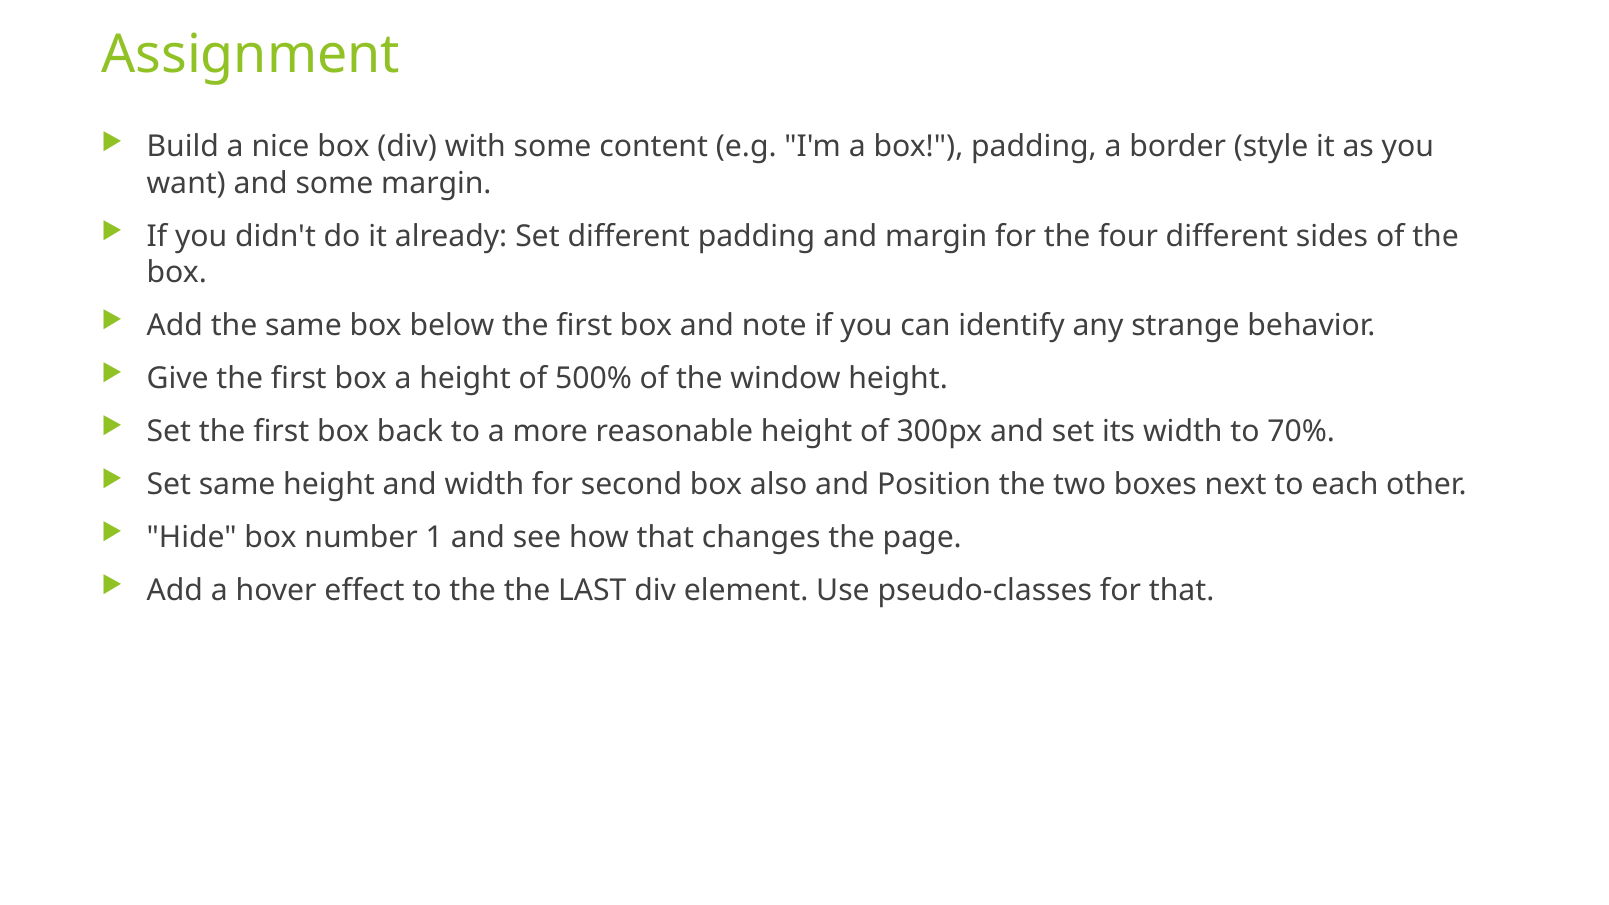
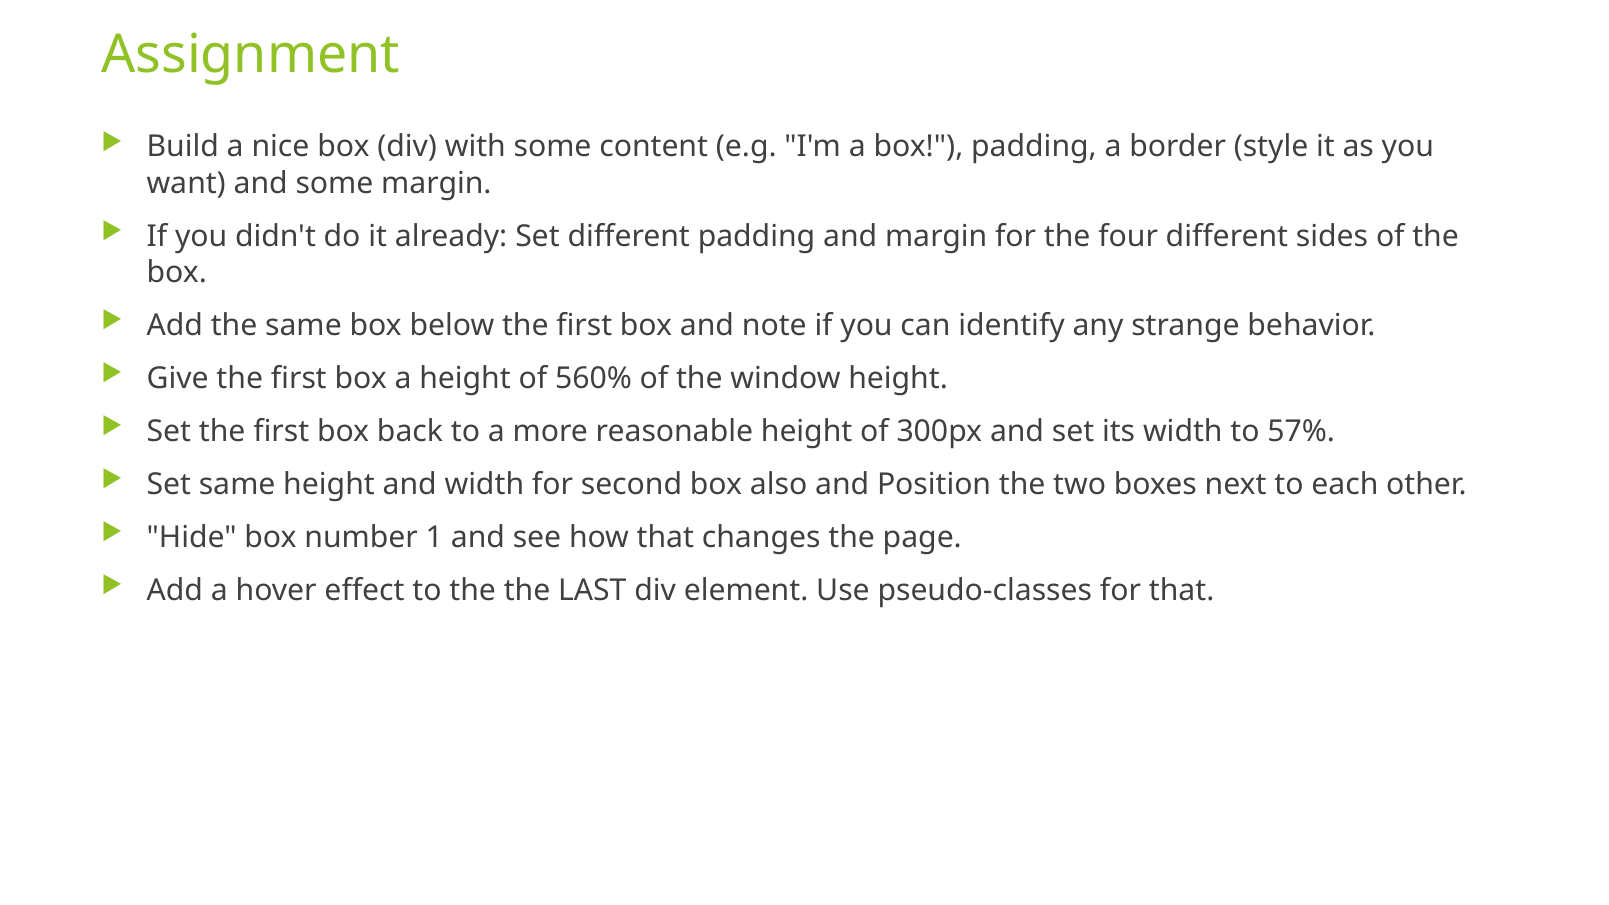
500%: 500% -> 560% (593, 378)
70%: 70% -> 57% (1301, 431)
